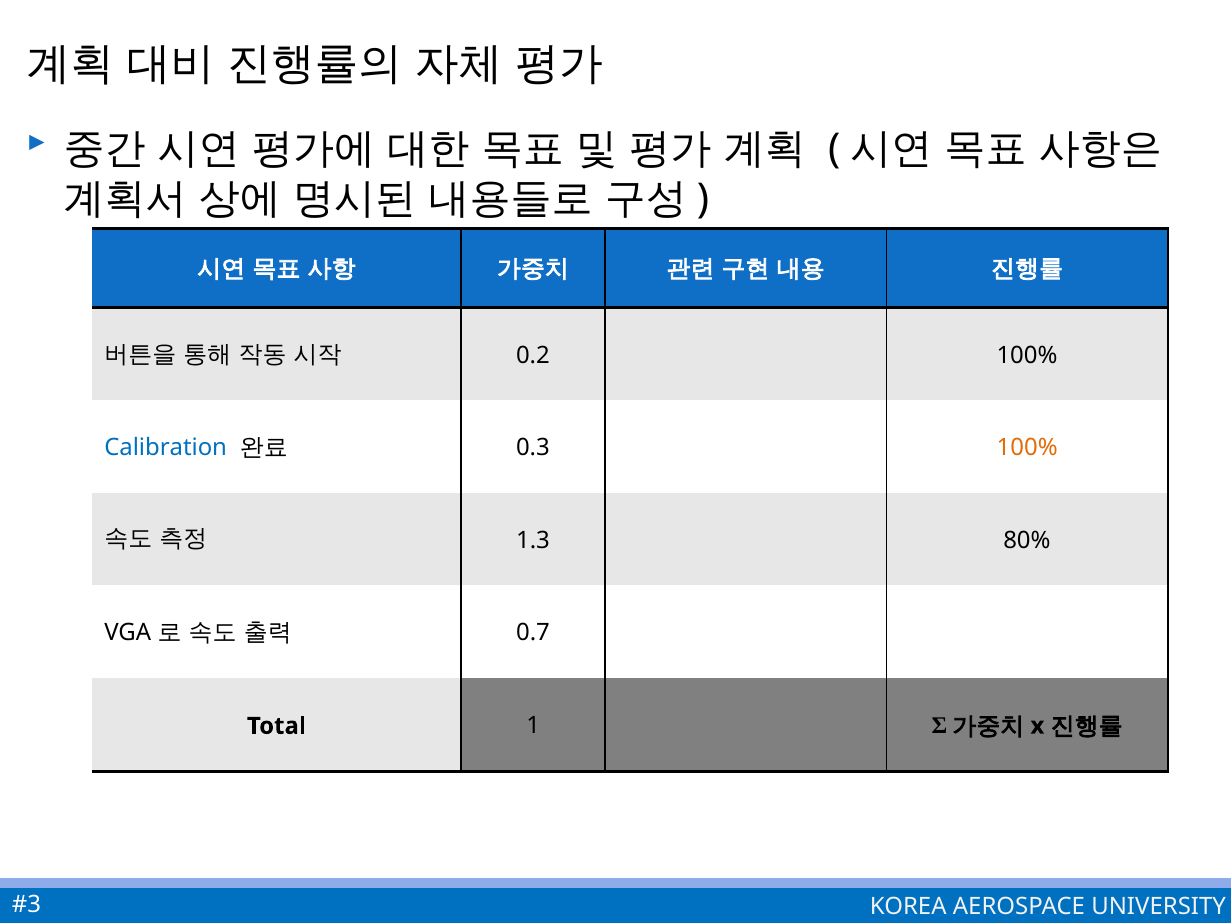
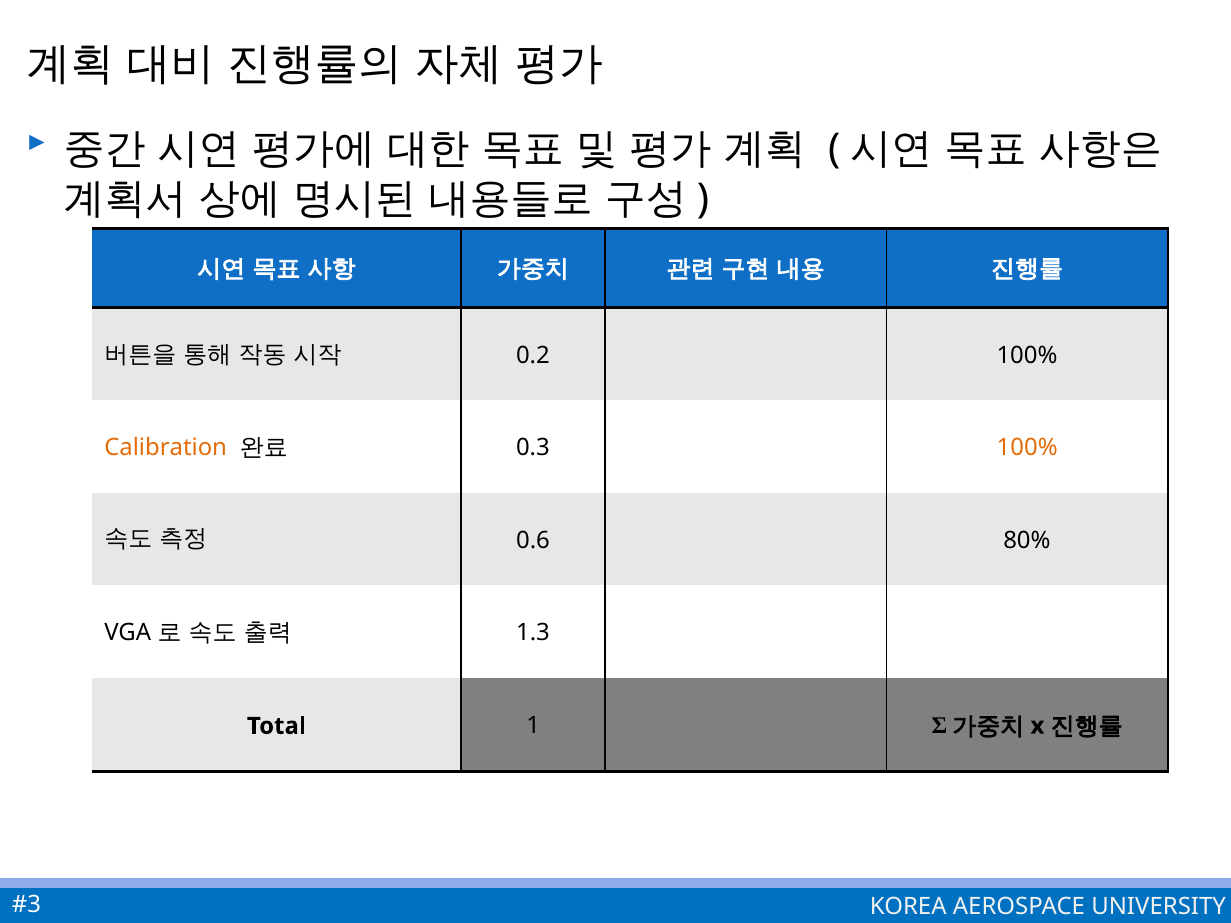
Calibration colour: blue -> orange (166, 448)
1.3: 1.3 -> 0.6 (533, 541)
0.7: 0.7 -> 1.3 (533, 633)
